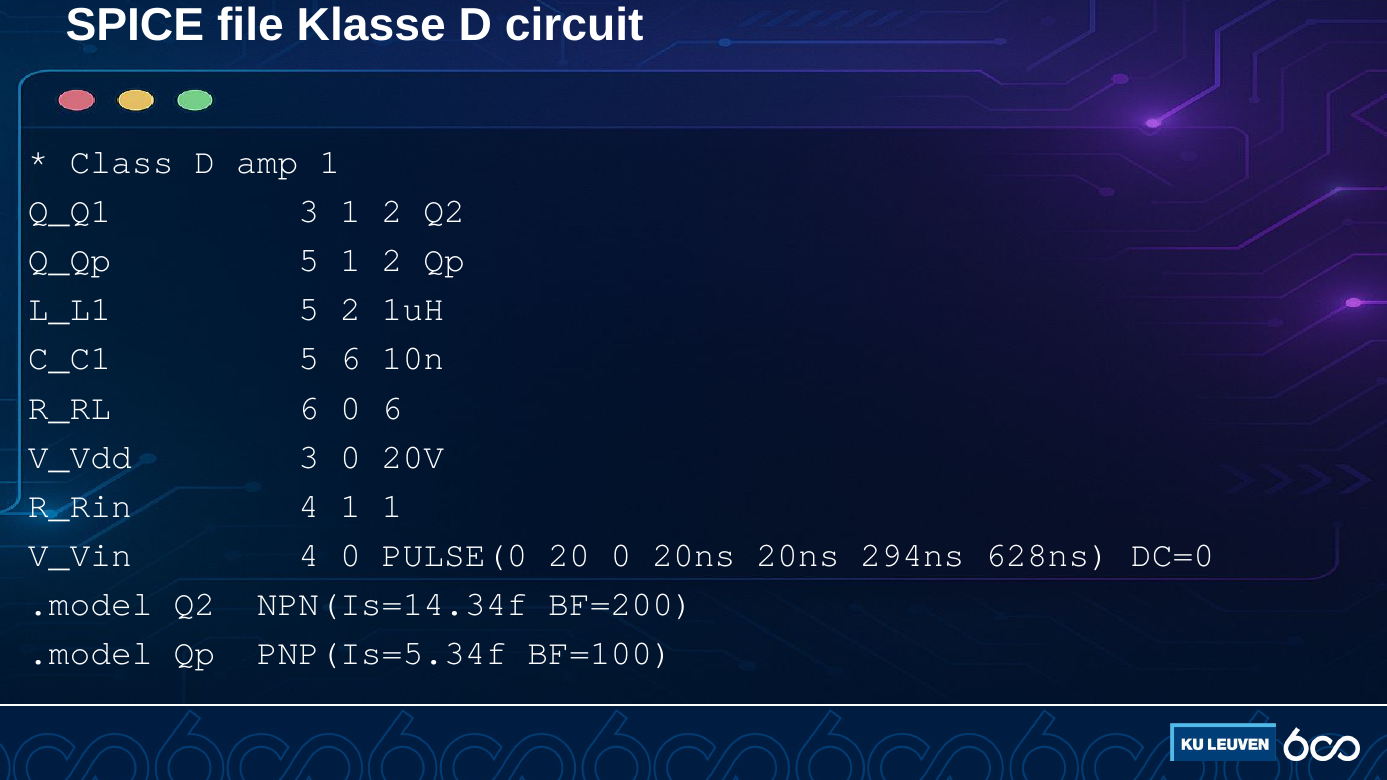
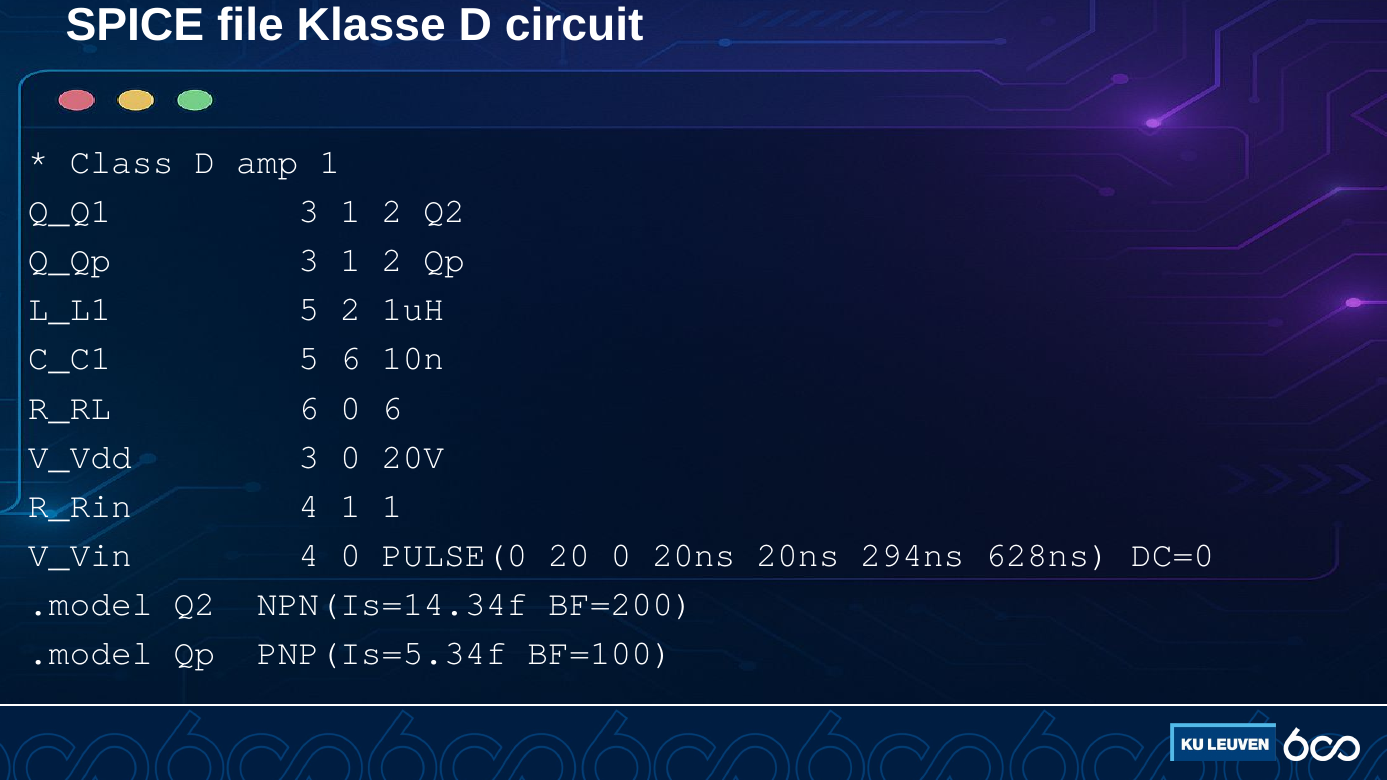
Q_Qp 5: 5 -> 3 (309, 260)
